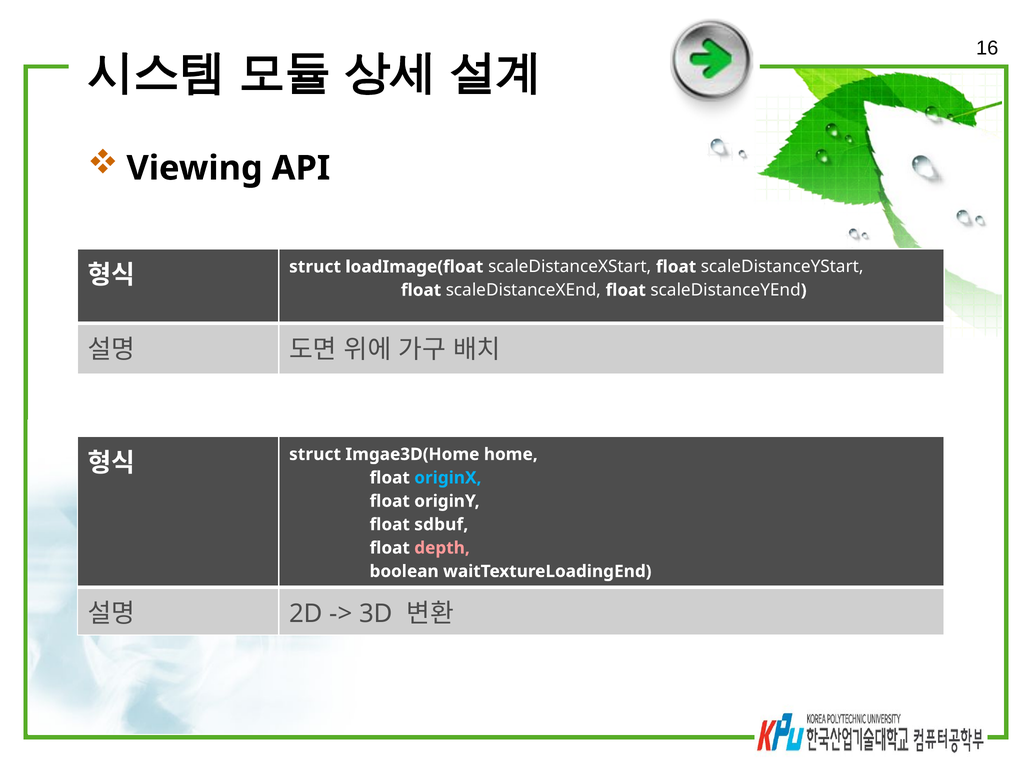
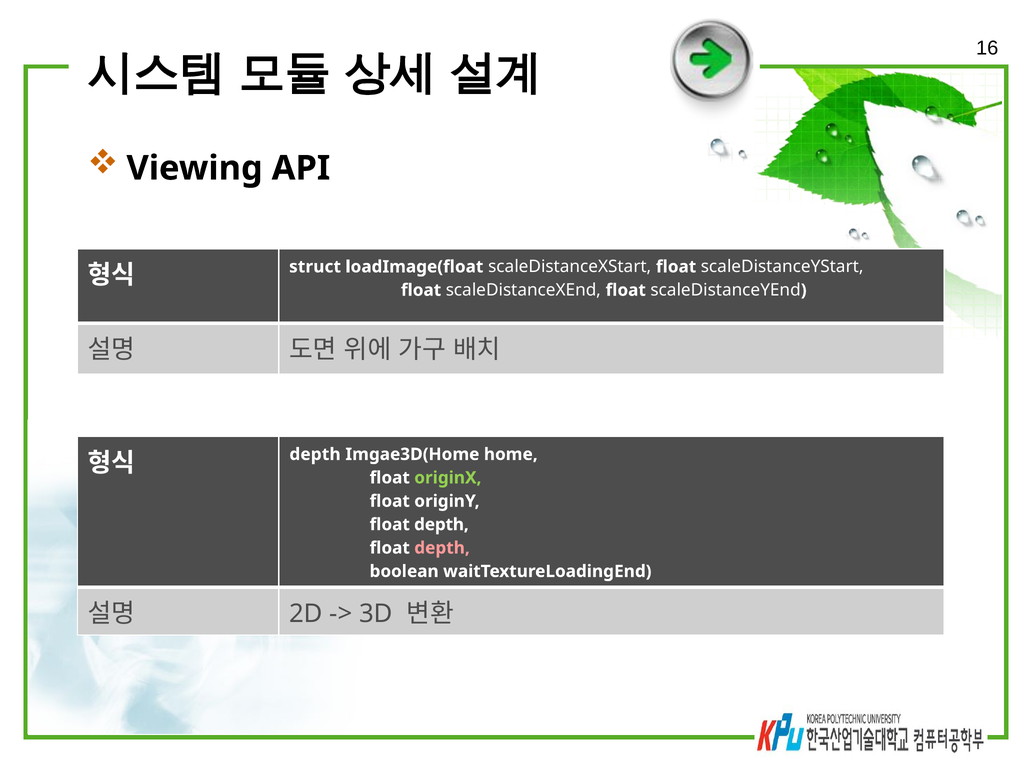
struct: struct -> depth (315, 454)
originX colour: light blue -> light green (448, 478)
sdbuf: sdbuf -> depth (441, 525)
